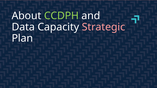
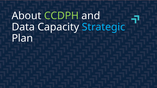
Strategic colour: pink -> light blue (103, 27)
